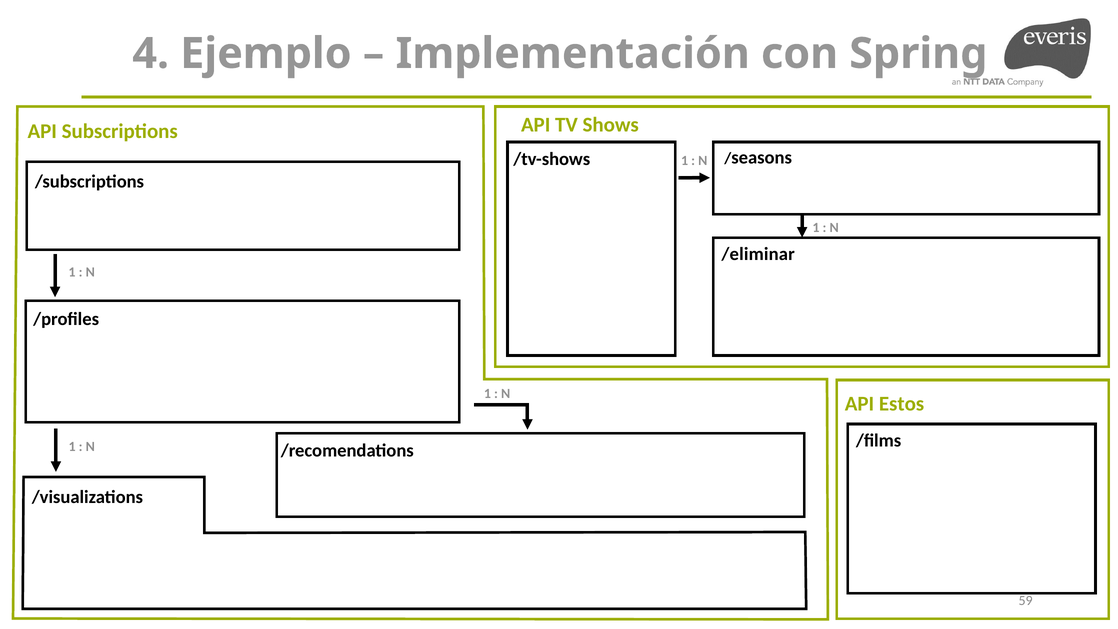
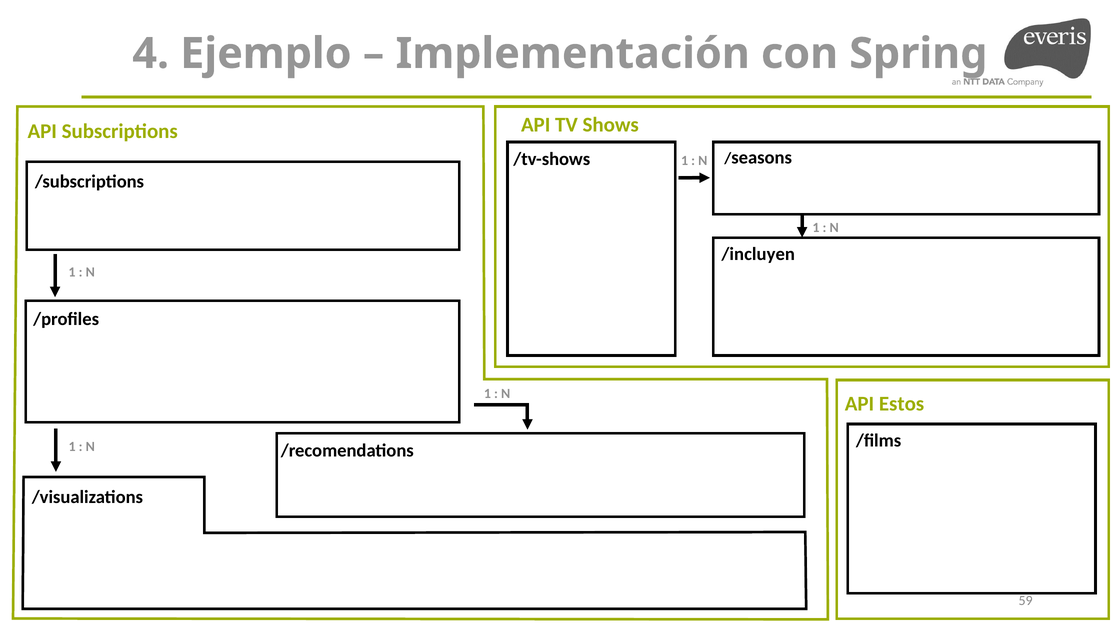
/eliminar: /eliminar -> /incluyen (758, 254)
